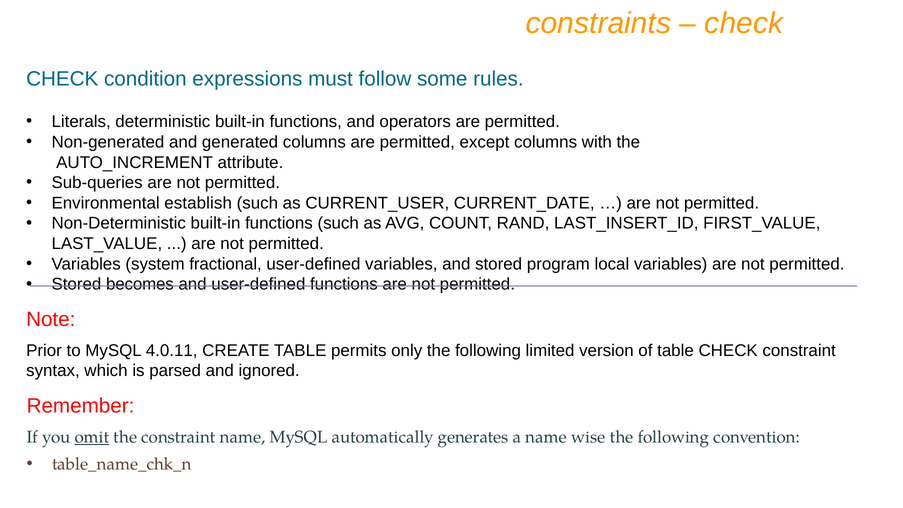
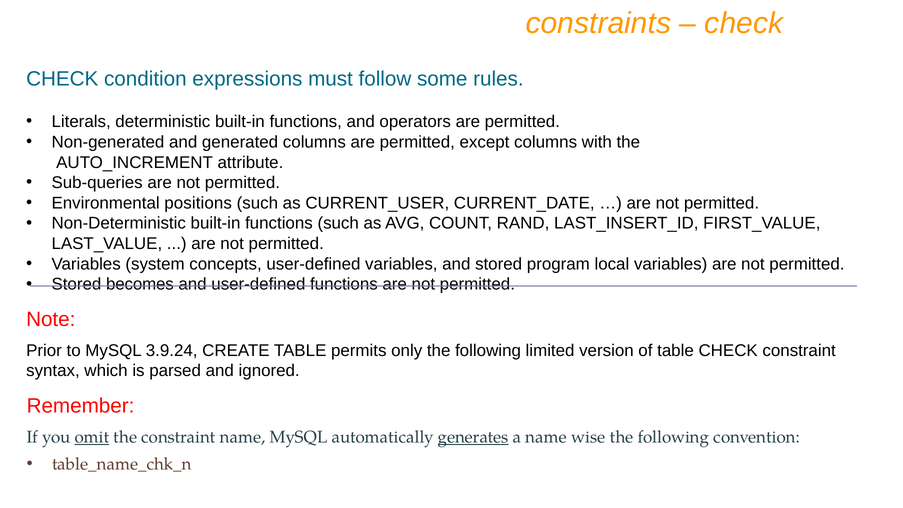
establish: establish -> positions (198, 203)
fractional: fractional -> concepts (226, 264)
4.0.11: 4.0.11 -> 3.9.24 (172, 350)
generates underline: none -> present (473, 437)
